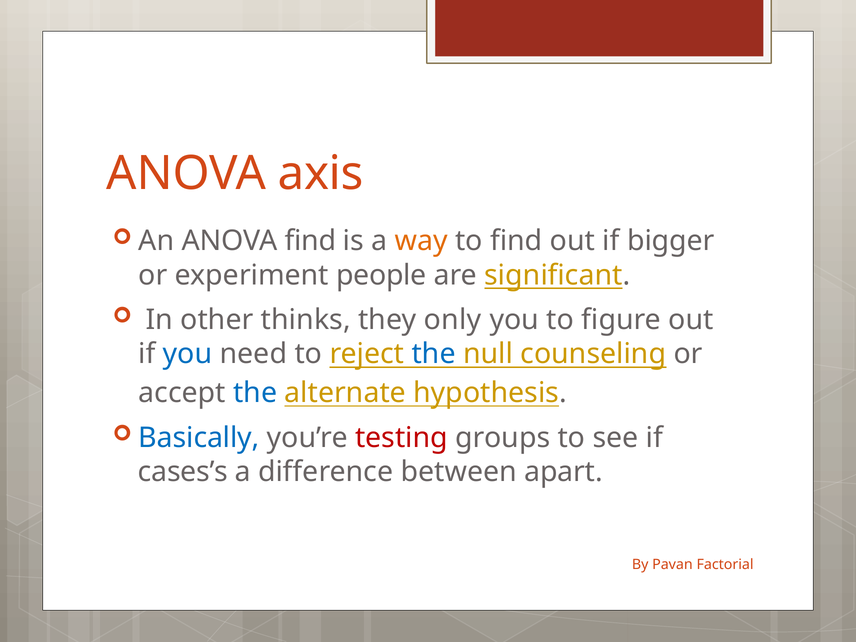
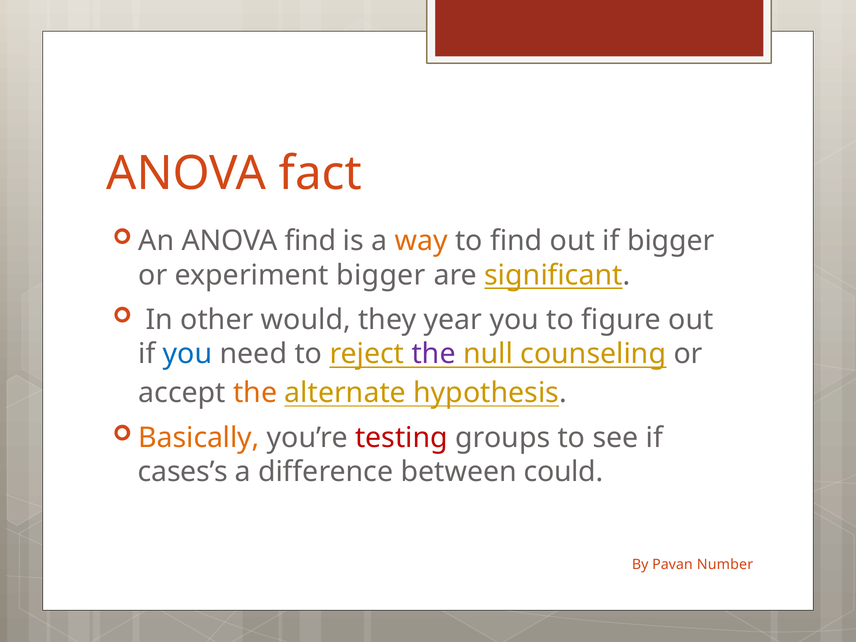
axis: axis -> fact (320, 174)
experiment people: people -> bigger (381, 275)
thinks: thinks -> would (306, 320)
only: only -> year (453, 320)
the colour: blue -> purple (434, 354)
the colour: blue -> orange (255, 393)
Basically colour: blue -> orange (199, 438)
apart: apart -> could (564, 472)
Factorial: Factorial -> Number (725, 565)
